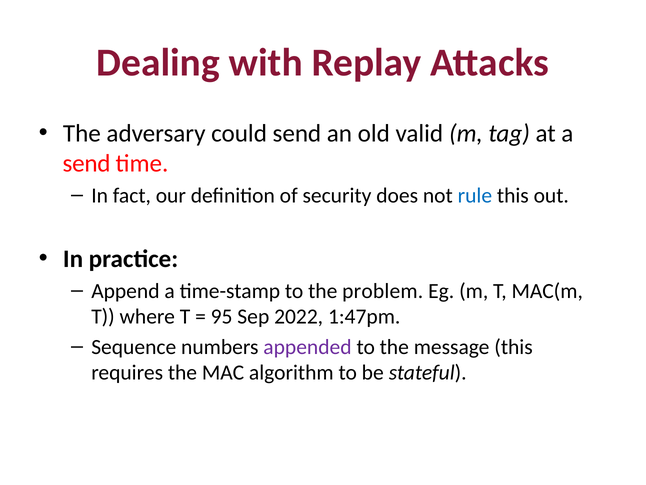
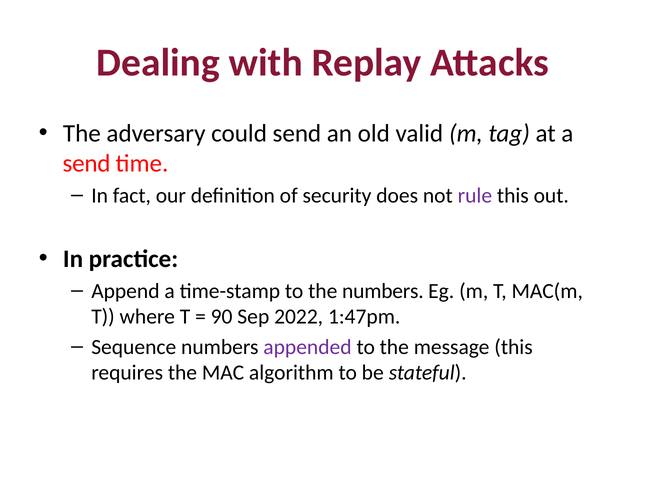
rule colour: blue -> purple (475, 195)
the problem: problem -> numbers (383, 291)
95: 95 -> 90 (222, 316)
